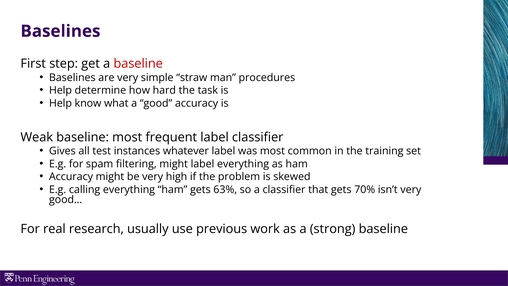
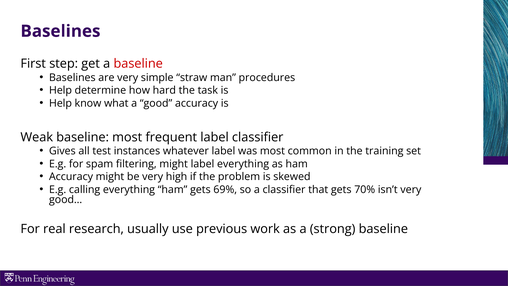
63%: 63% -> 69% (225, 189)
